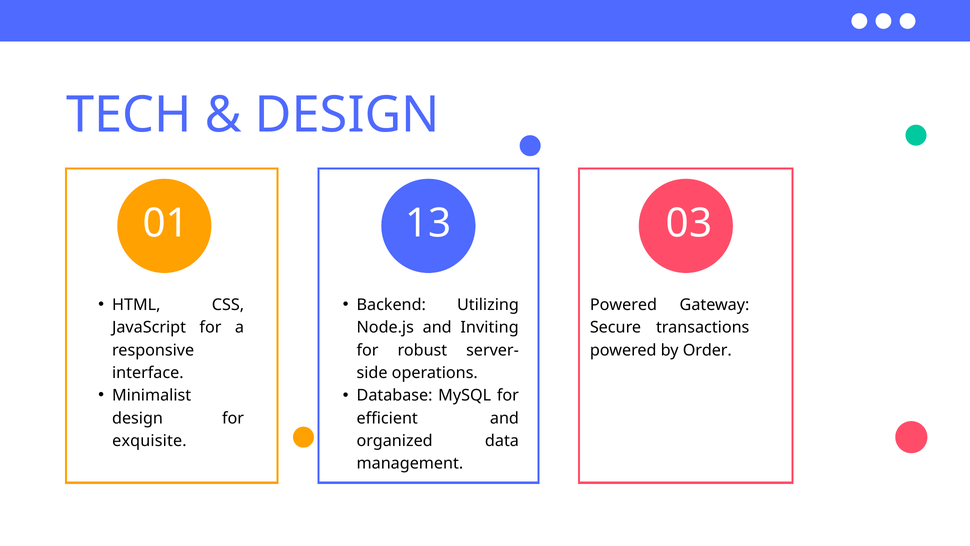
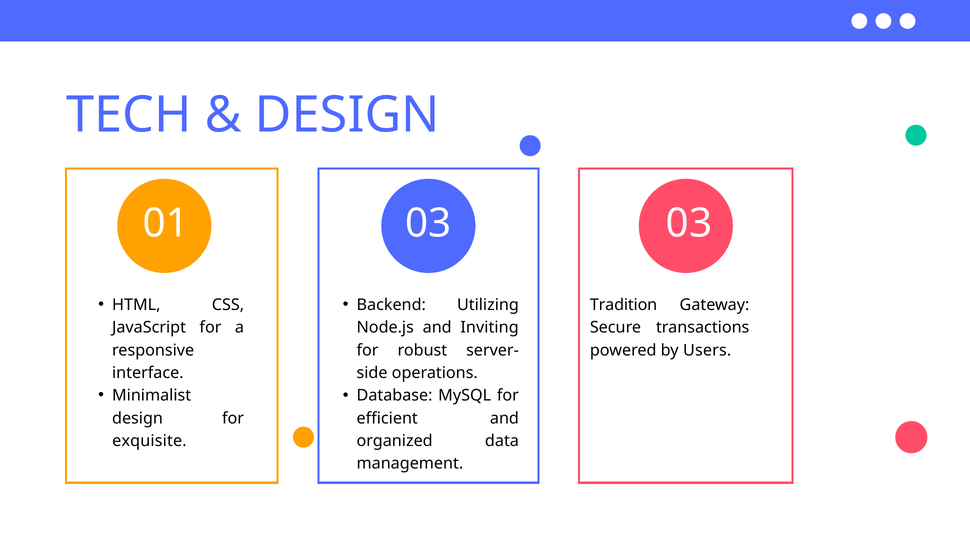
01 13: 13 -> 03 (428, 223)
Powered: Powered -> Tradition (624, 305)
Order: Order -> Users (707, 350)
